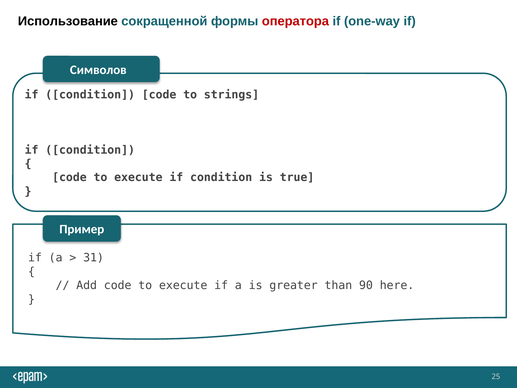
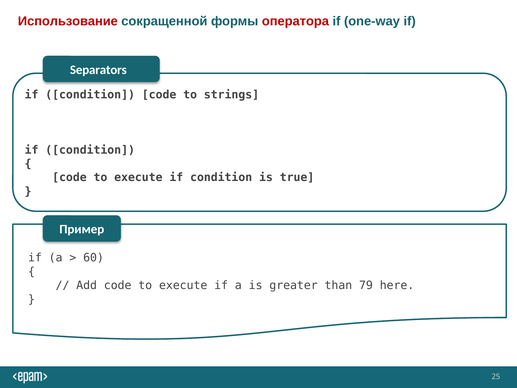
Использование colour: black -> red (68, 21)
Символов: Символов -> Separators (98, 70)
31: 31 -> 60 (94, 258)
90: 90 -> 79 (366, 285)
